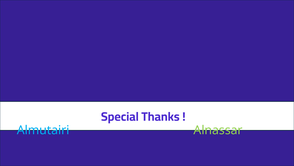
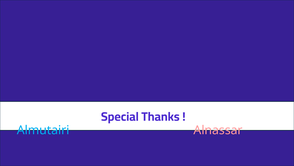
Alnassar colour: light green -> pink (218, 130)
